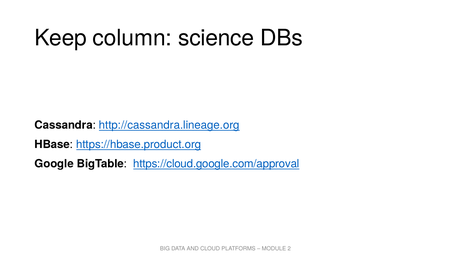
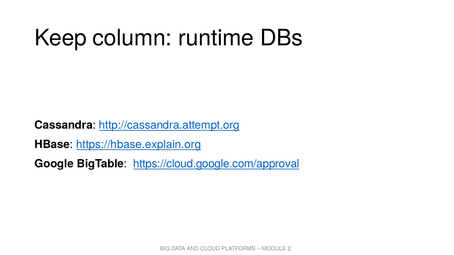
science: science -> runtime (216, 38)
http://cassandra.lineage.org: http://cassandra.lineage.org -> http://cassandra.attempt.org (169, 125)
https://hbase.product.org: https://hbase.product.org -> https://hbase.explain.org (139, 145)
